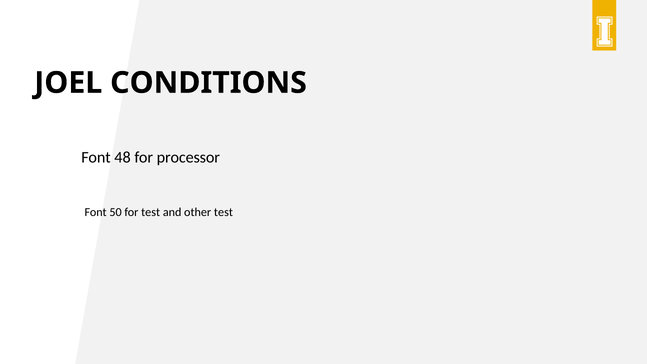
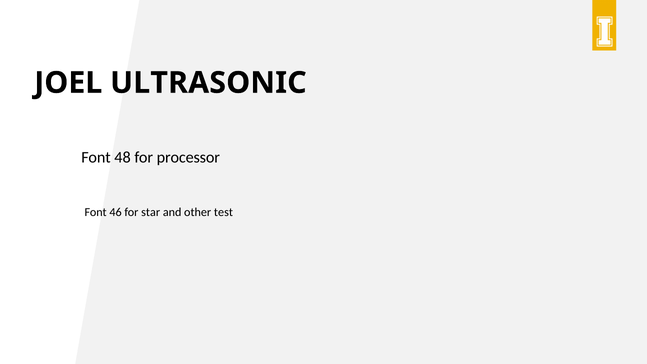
CONDITIONS: CONDITIONS -> ULTRASONIC (208, 83)
50: 50 -> 46 (116, 212)
for test: test -> star (151, 212)
